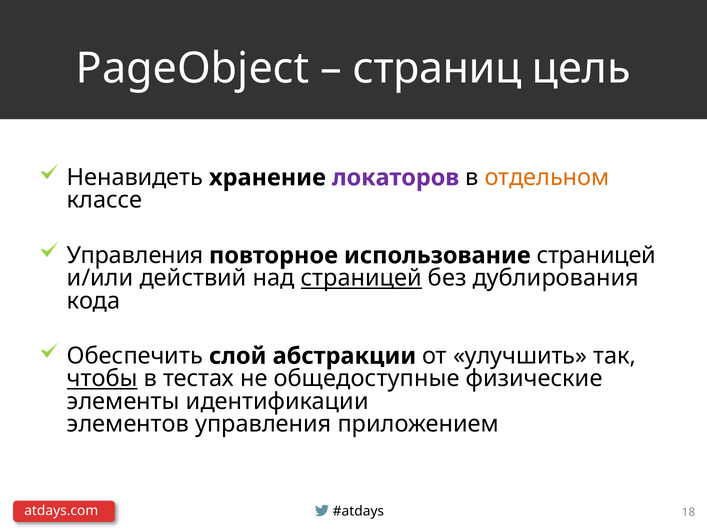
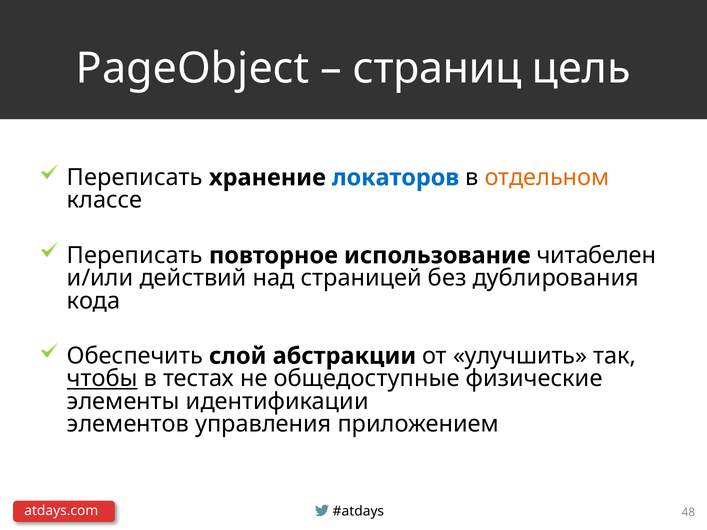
Ненавидеть: Ненавидеть -> Переписать (135, 178)
локаторов colour: purple -> blue (396, 178)
Управления: Управления -> Переписать (135, 256)
использование страницей: страницей -> читабелен (596, 256)
страницей underline: present -> none (361, 278)
18: 18 -> 48 (688, 513)
